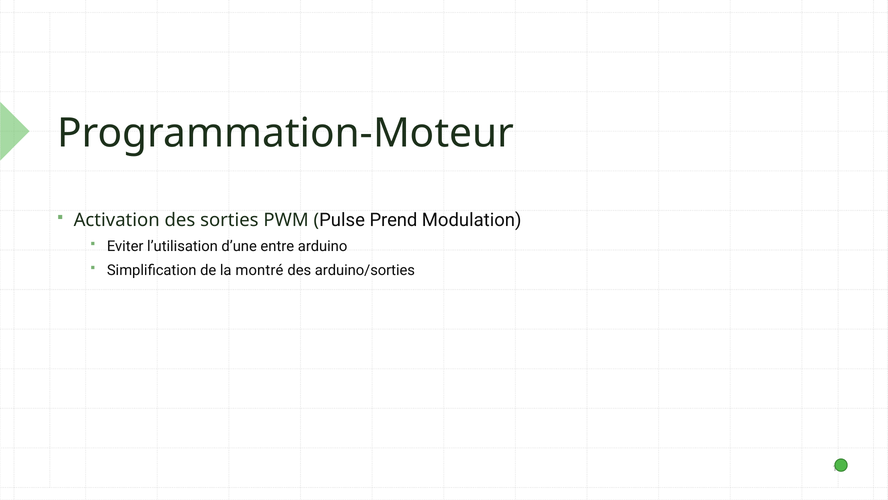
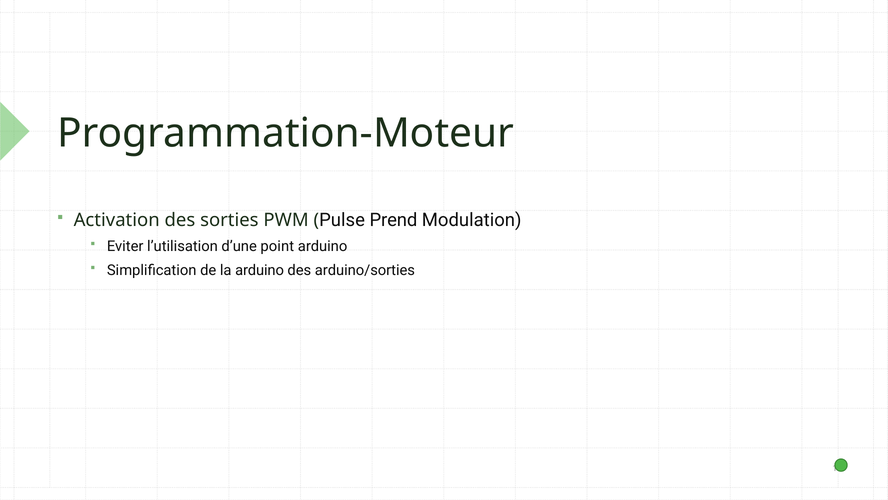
entre: entre -> point (277, 246)
la montré: montré -> arduino (260, 270)
